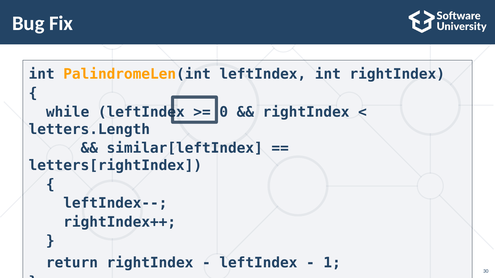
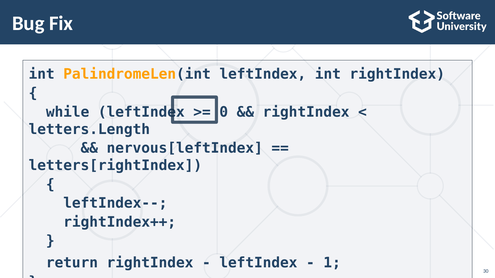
similar[leftIndex: similar[leftIndex -> nervous[leftIndex (185, 148)
